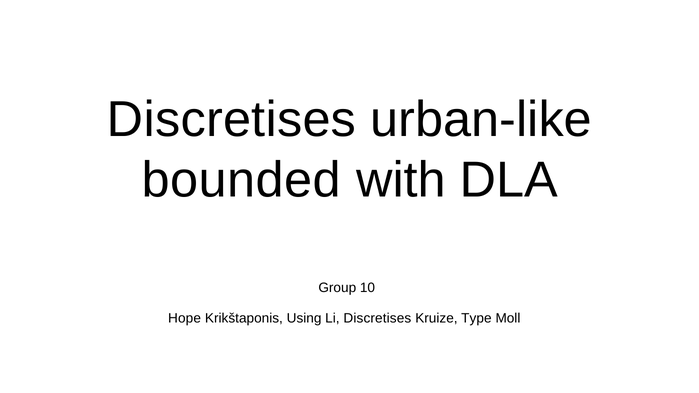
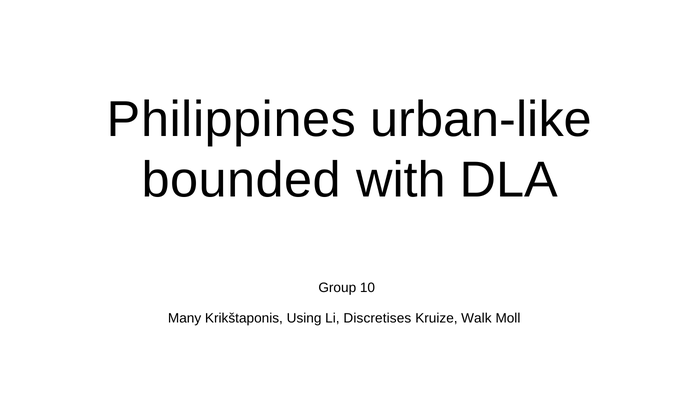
Discretises: Discretises -> Philippines (231, 120)
Hope: Hope -> Many (185, 319)
Type: Type -> Walk (476, 319)
